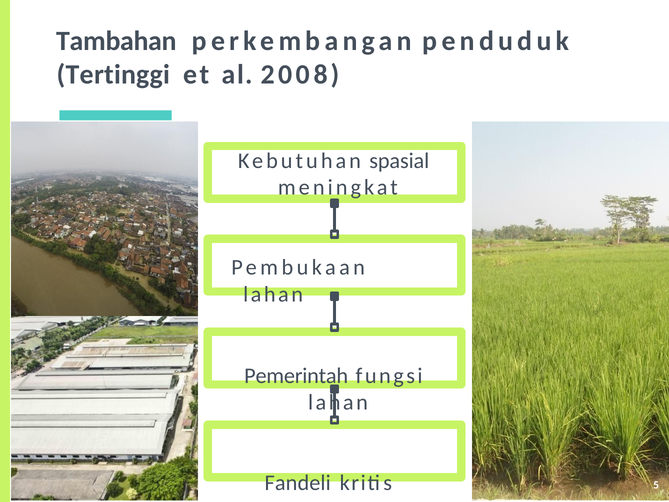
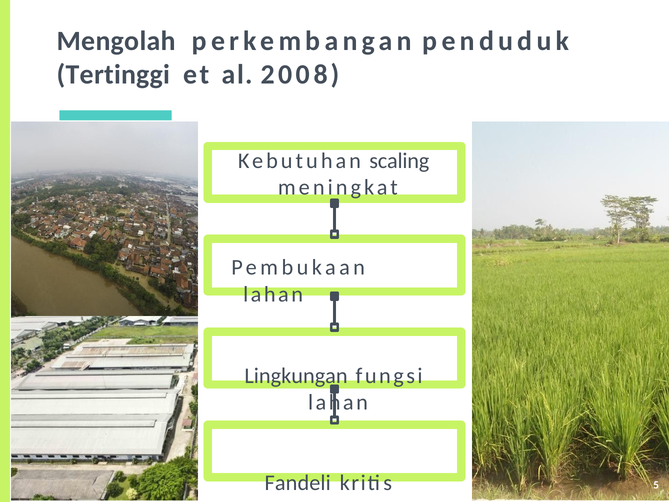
Tambahan: Tambahan -> Mengolah (116, 41)
spasial: spasial -> scaling (399, 161)
Pemerintah: Pemerintah -> Lingkungan (296, 376)
